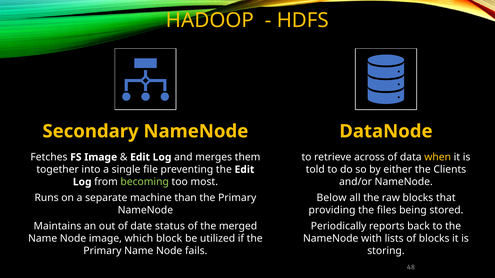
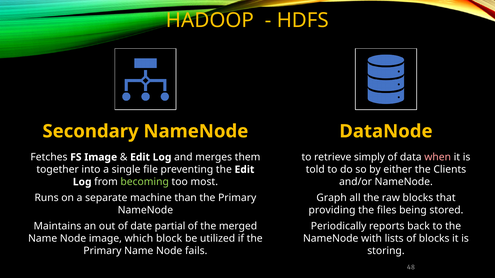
across: across -> simply (369, 157)
when colour: yellow -> pink (438, 157)
Below: Below -> Graph (332, 198)
status: status -> partial (170, 227)
